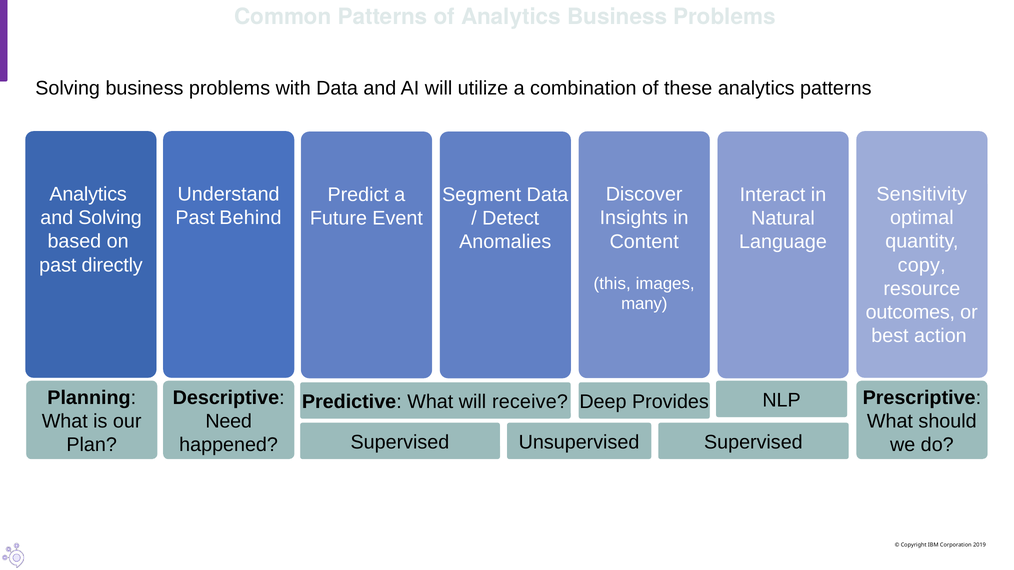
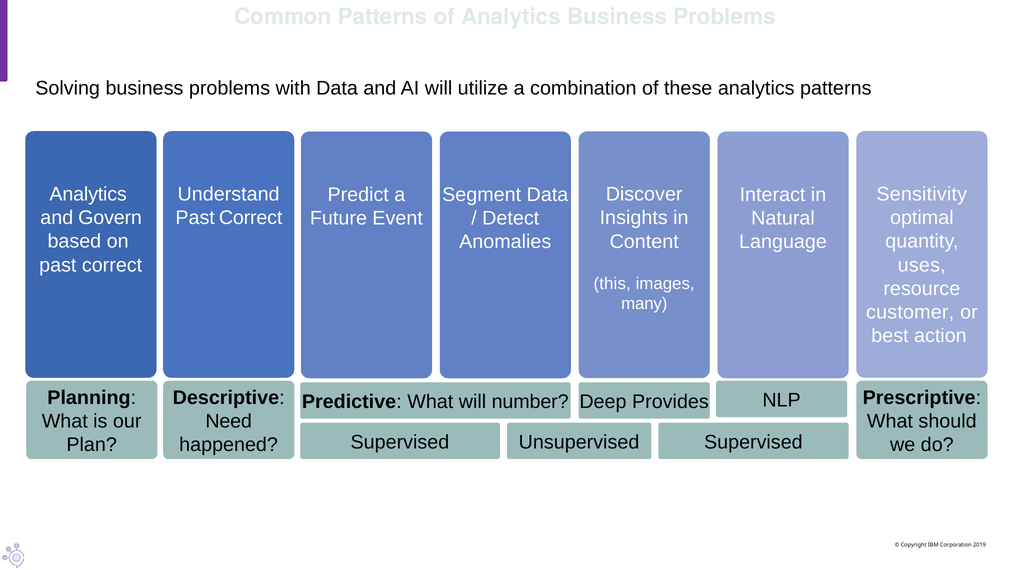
and Solving: Solving -> Govern (110, 218)
Behind: Behind -> Correct (251, 218)
directly: directly -> correct (112, 265)
copy: copy -> uses (922, 265)
outcomes: outcomes -> customer (910, 313)
receive: receive -> number (530, 402)
